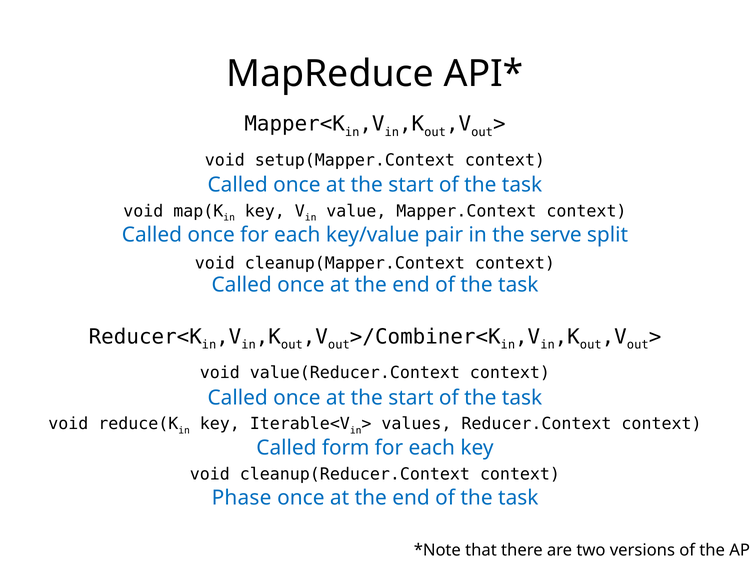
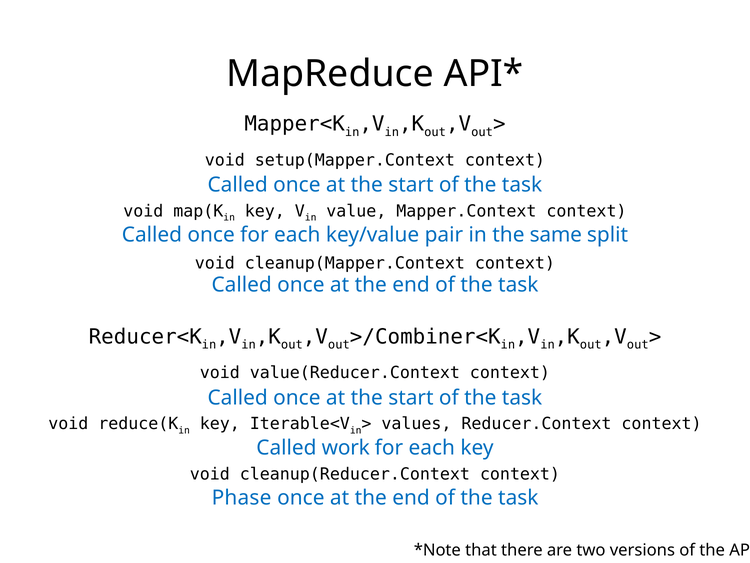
serve: serve -> same (556, 235)
form: form -> work (346, 447)
